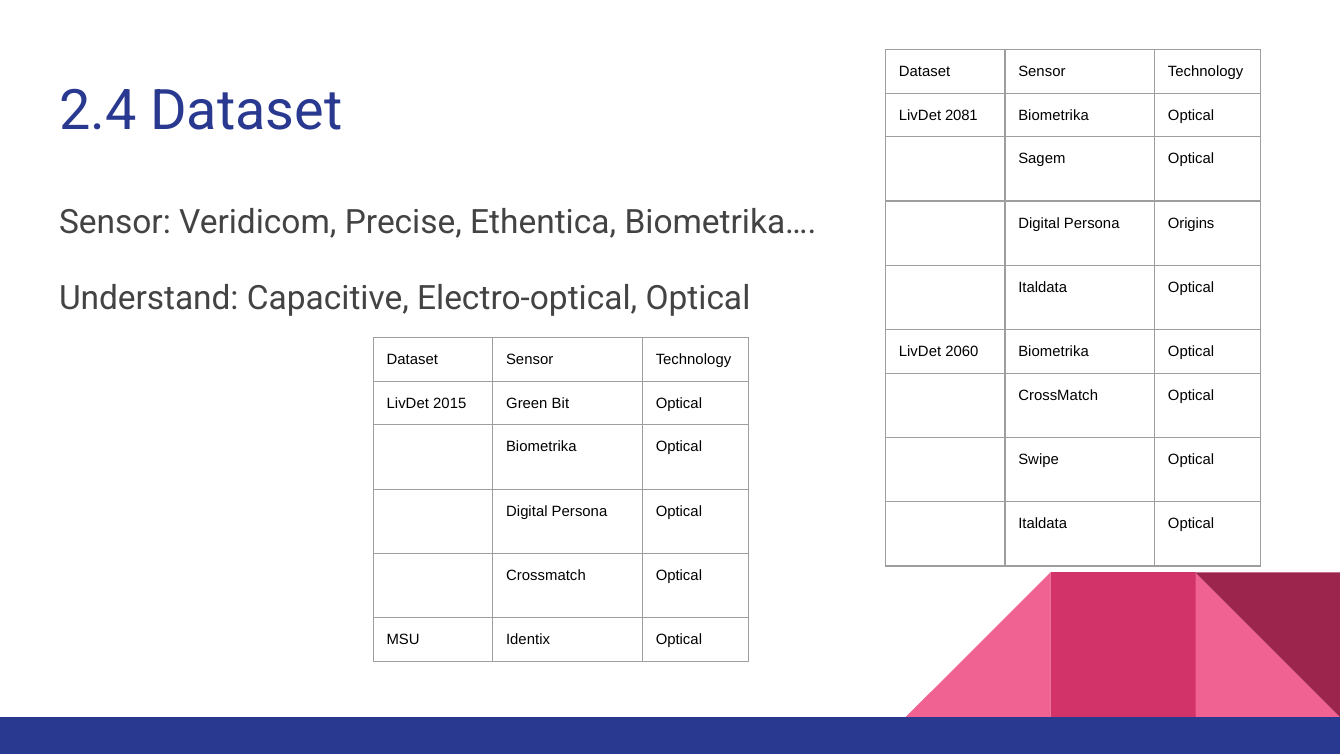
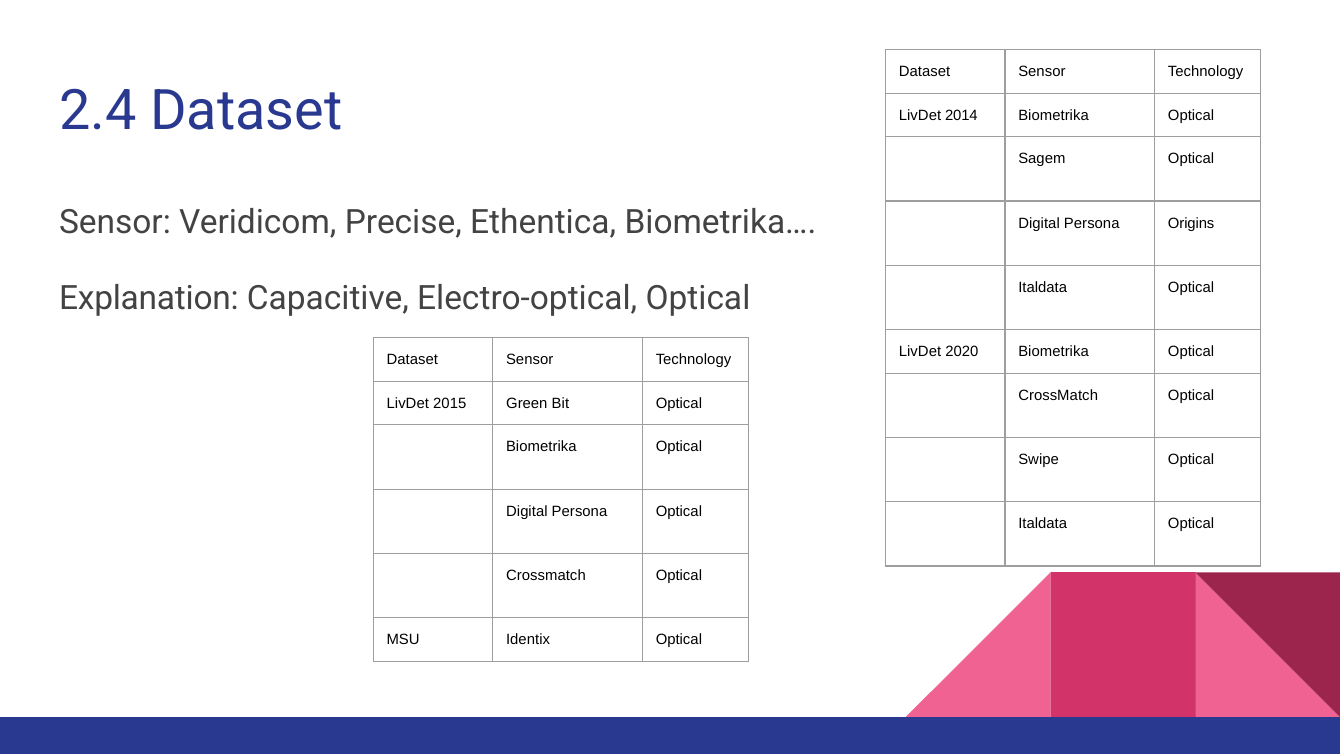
2081: 2081 -> 2014 (961, 115)
Understand: Understand -> Explanation (149, 298)
2060: 2060 -> 2020 (962, 352)
